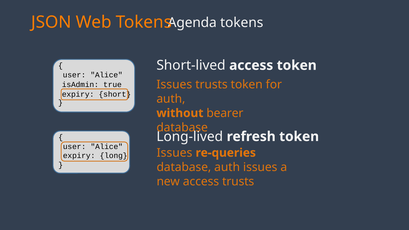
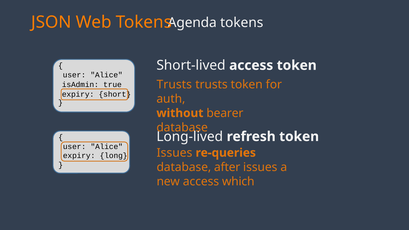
Issues: Issues -> Trusts (174, 85)
database auth: auth -> after (227, 167)
access trusts: trusts -> which (238, 181)
